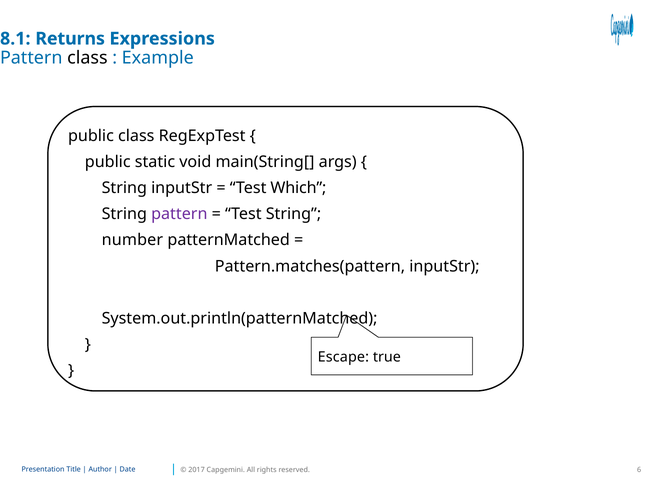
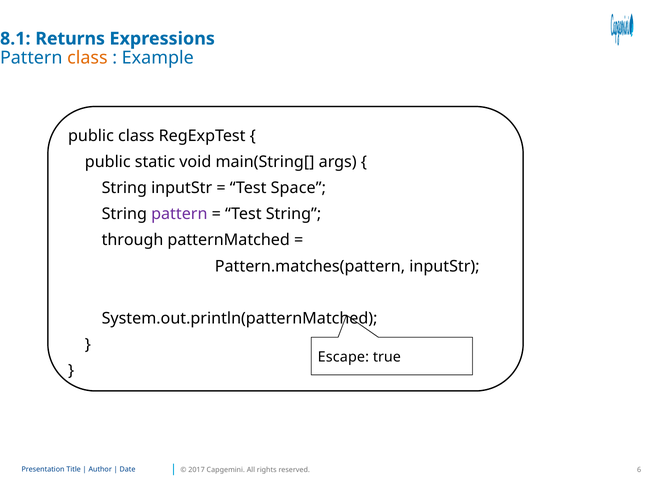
class colour: black -> orange (87, 58)
Which: Which -> Space (298, 188)
number: number -> through (132, 241)
